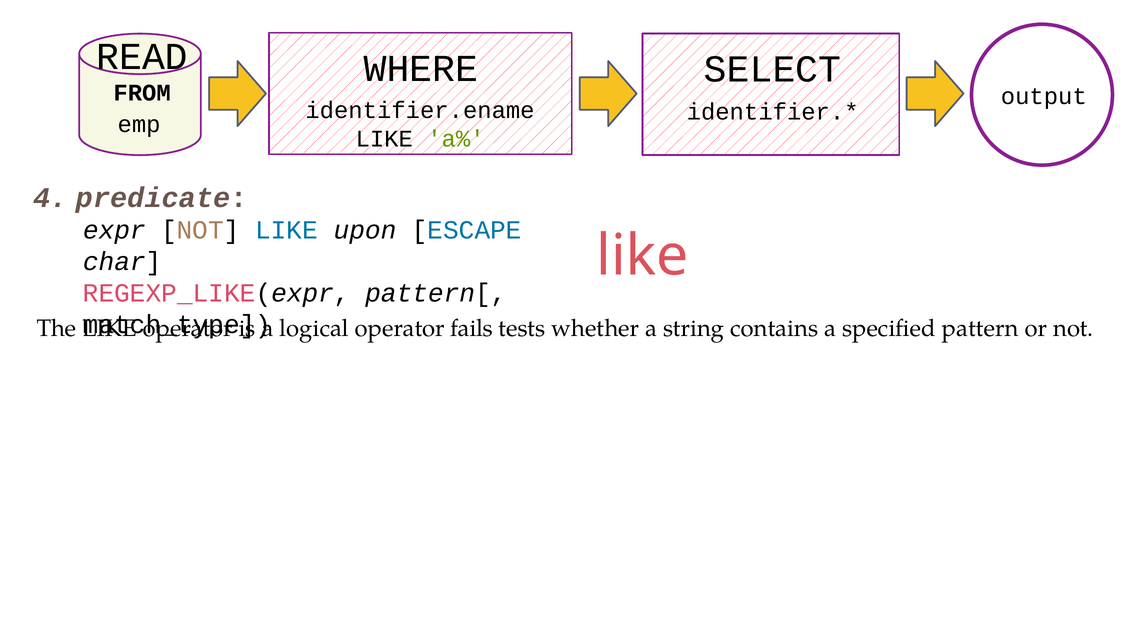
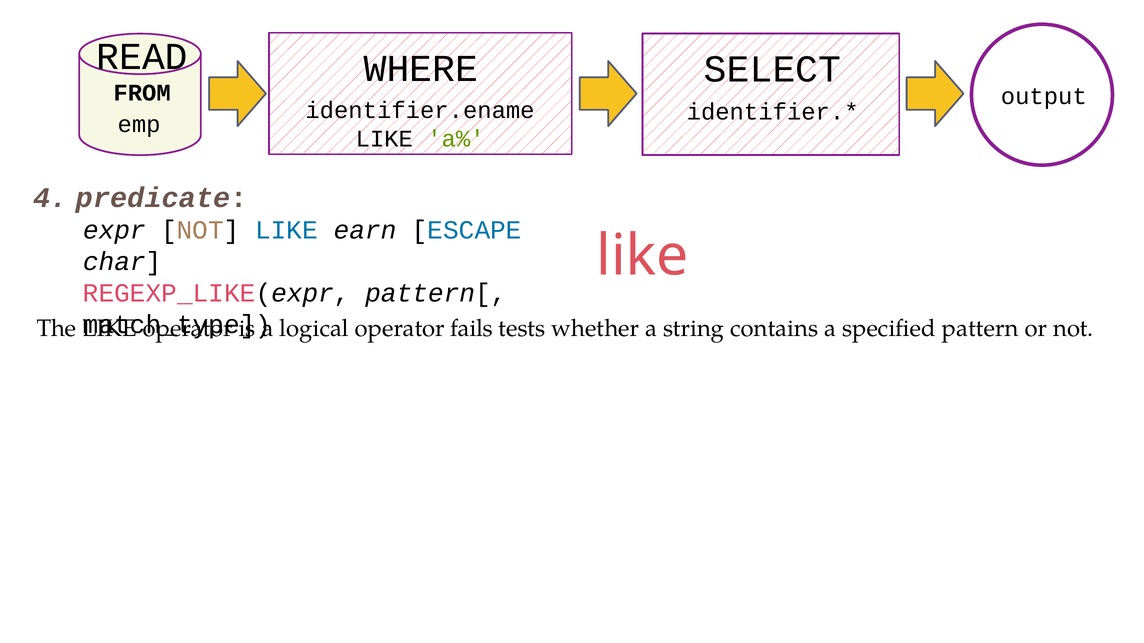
upon: upon -> earn (365, 230)
